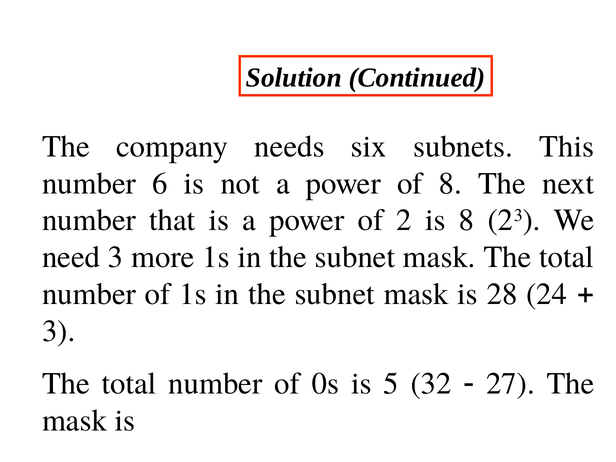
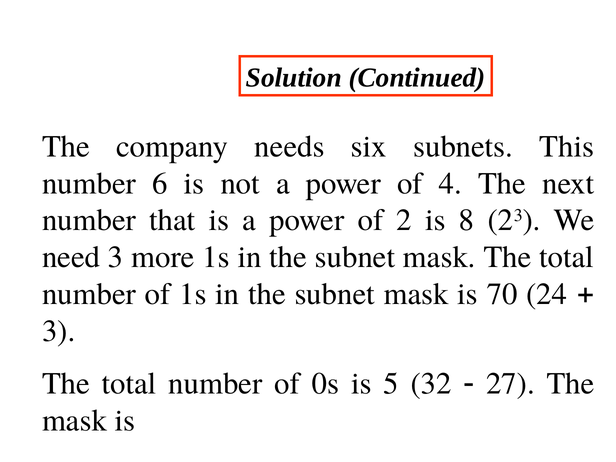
of 8: 8 -> 4 (450, 183)
28: 28 -> 70 (502, 294)
